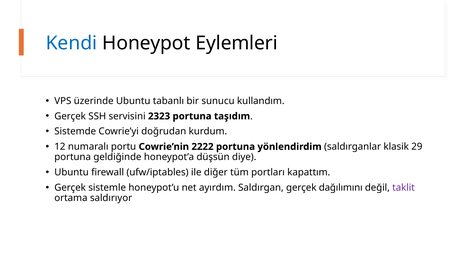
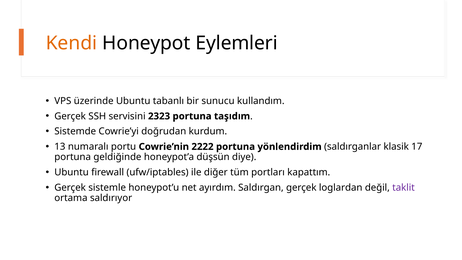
Kendi colour: blue -> orange (71, 43)
12: 12 -> 13 (60, 147)
29: 29 -> 17 (417, 147)
dağılımını: dağılımını -> loglardan (341, 187)
